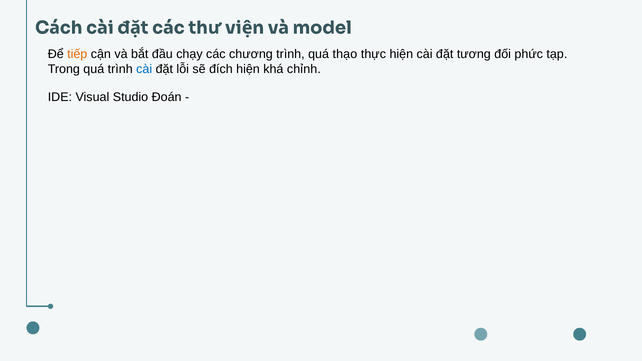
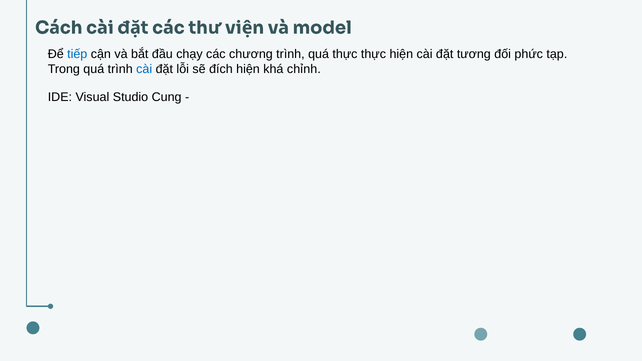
tiếp colour: orange -> blue (77, 54)
quá thạo: thạo -> thực (345, 54)
Đoán: Đoán -> Cung (167, 97)
